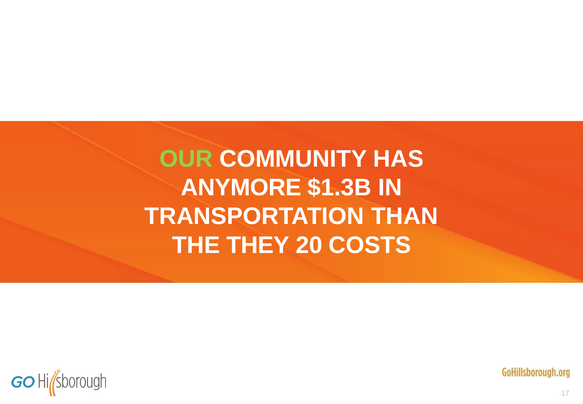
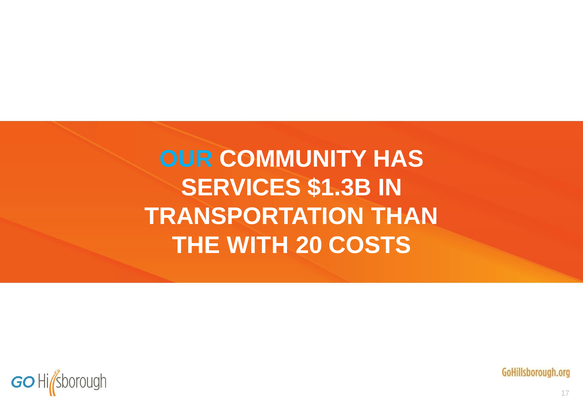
OUR colour: light green -> light blue (186, 159)
ANYMORE: ANYMORE -> SERVICES (241, 187)
THEY: THEY -> WITH (258, 245)
